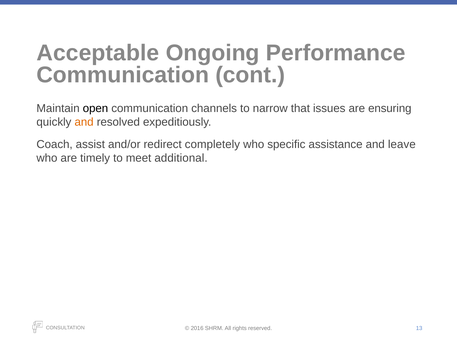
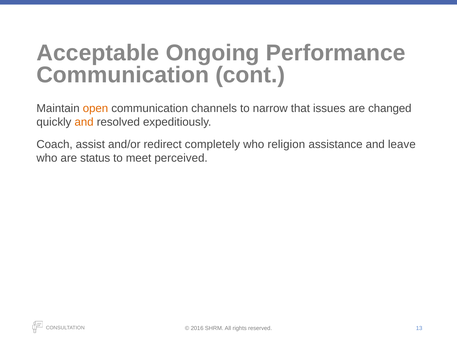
open colour: black -> orange (95, 108)
ensuring: ensuring -> changed (390, 108)
specific: specific -> religion (286, 144)
timely: timely -> status (95, 158)
additional: additional -> perceived (181, 158)
